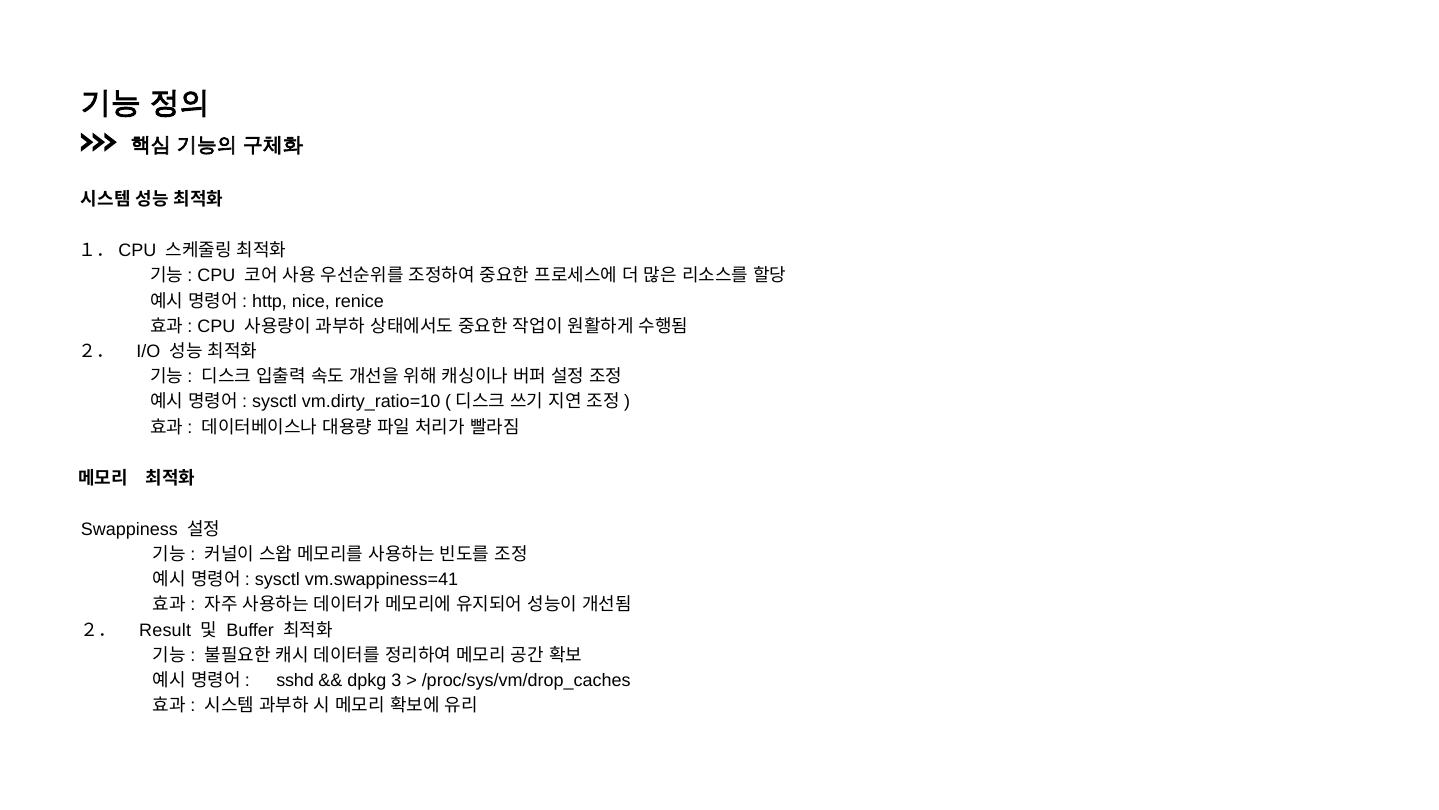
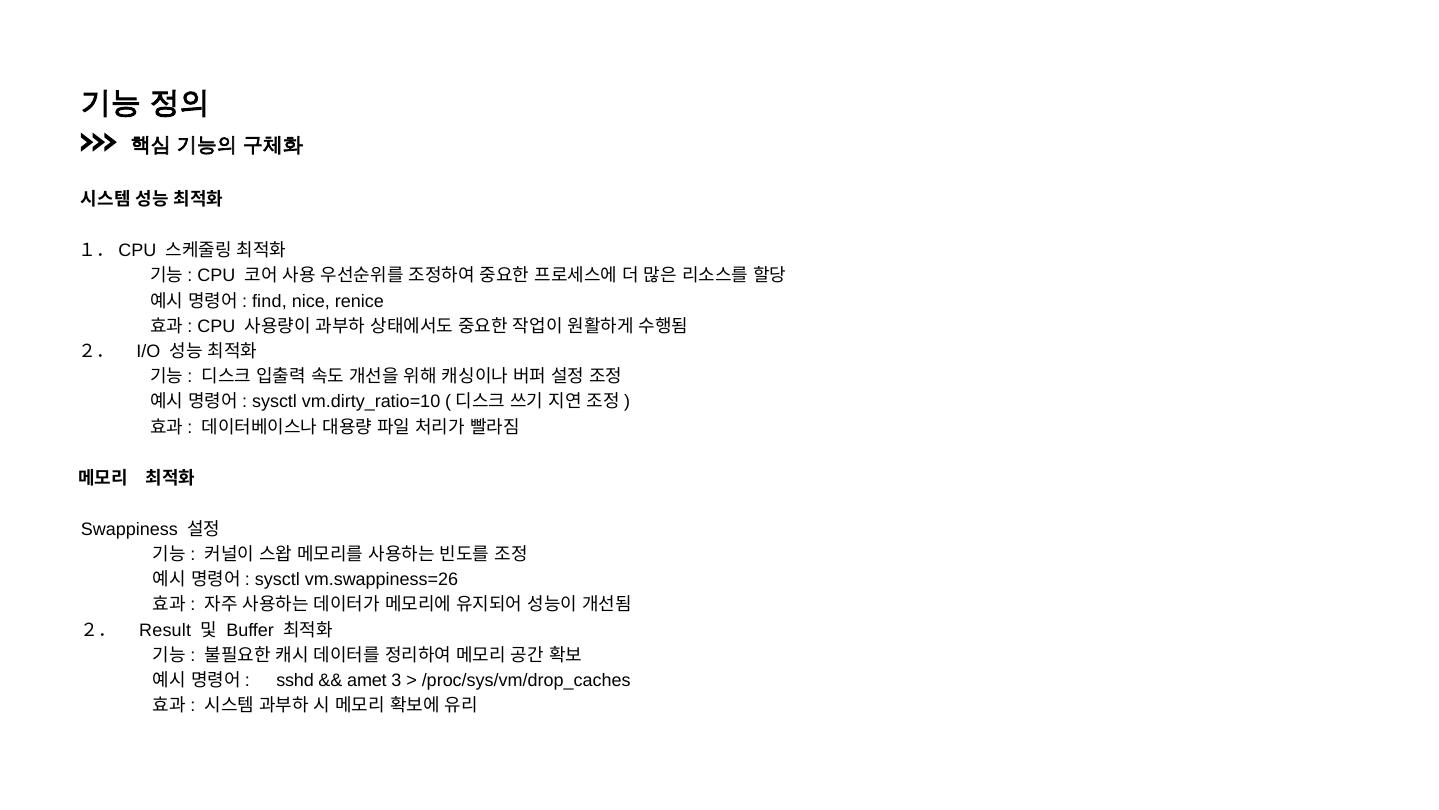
http: http -> find (269, 301)
vm.swappiness=41: vm.swappiness=41 -> vm.swappiness=26 (381, 579)
dpkg: dpkg -> amet (367, 680)
